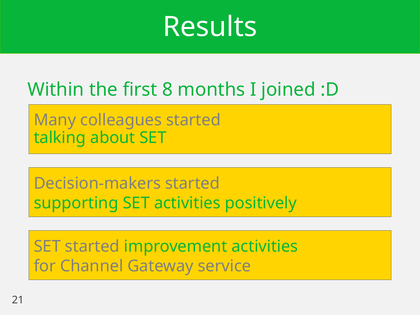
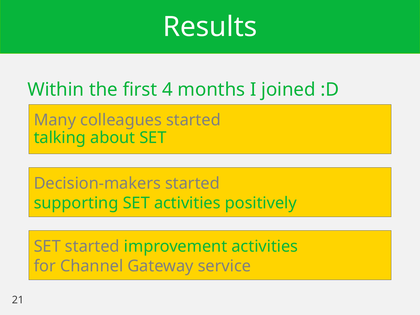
8: 8 -> 4 (167, 90)
